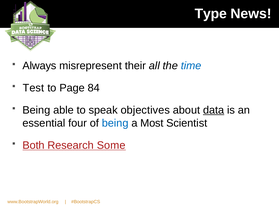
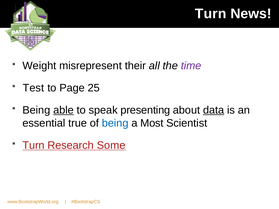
Type: Type -> Turn (211, 14)
Always: Always -> Weight (39, 66)
time colour: blue -> purple (191, 66)
84: 84 -> 25 (94, 88)
able underline: none -> present (63, 110)
objectives: objectives -> presenting (145, 110)
four: four -> true (78, 123)
Both: Both -> Turn (34, 145)
